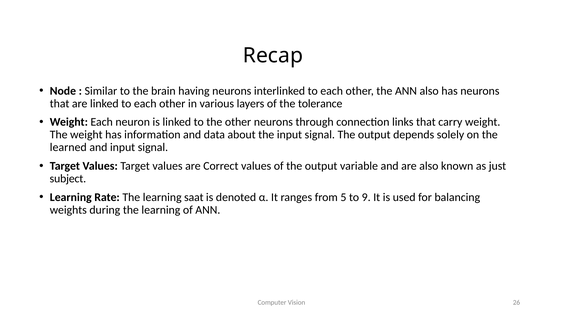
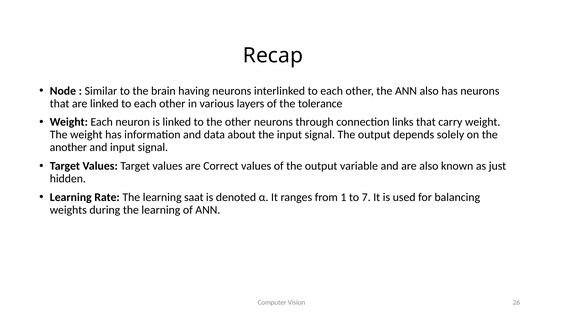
learned: learned -> another (68, 147)
subject: subject -> hidden (68, 178)
5: 5 -> 1 (343, 197)
9: 9 -> 7 (366, 197)
